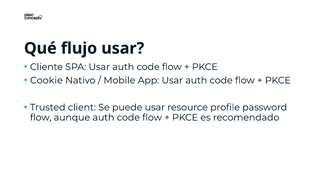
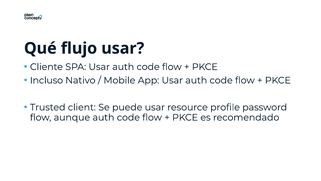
Cookie: Cookie -> Incluso (46, 80)
